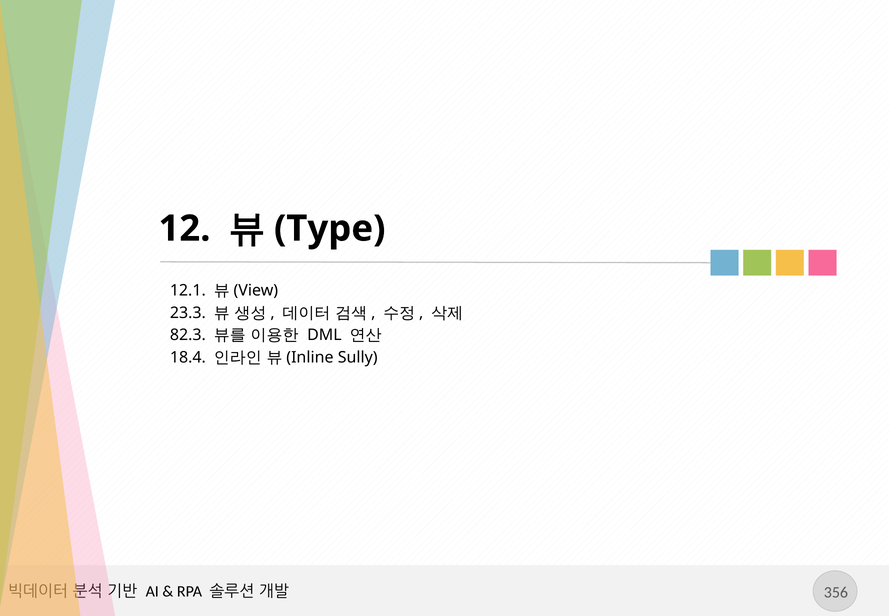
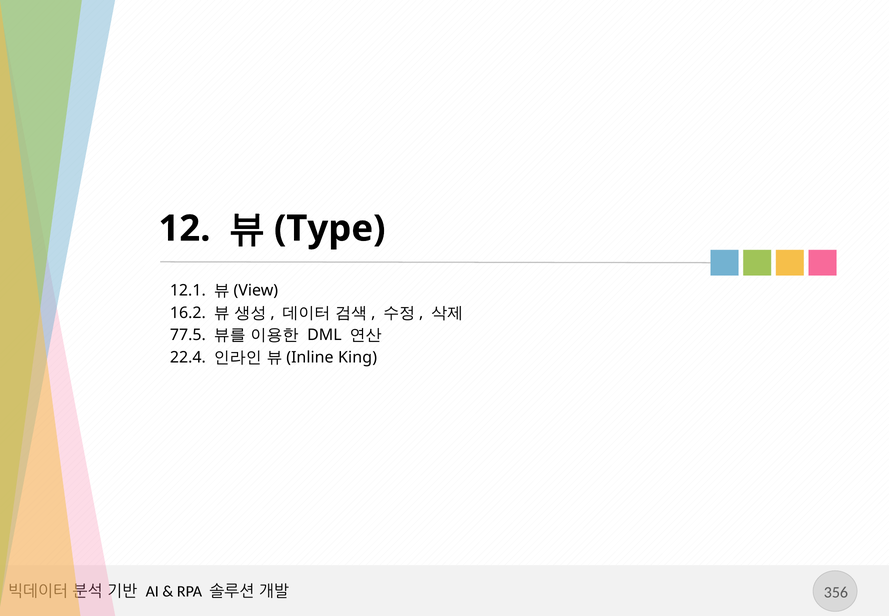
23.3: 23.3 -> 16.2 (188, 313)
82.3: 82.3 -> 77.5 (188, 335)
18.4: 18.4 -> 22.4 (188, 357)
Sully: Sully -> King (358, 357)
